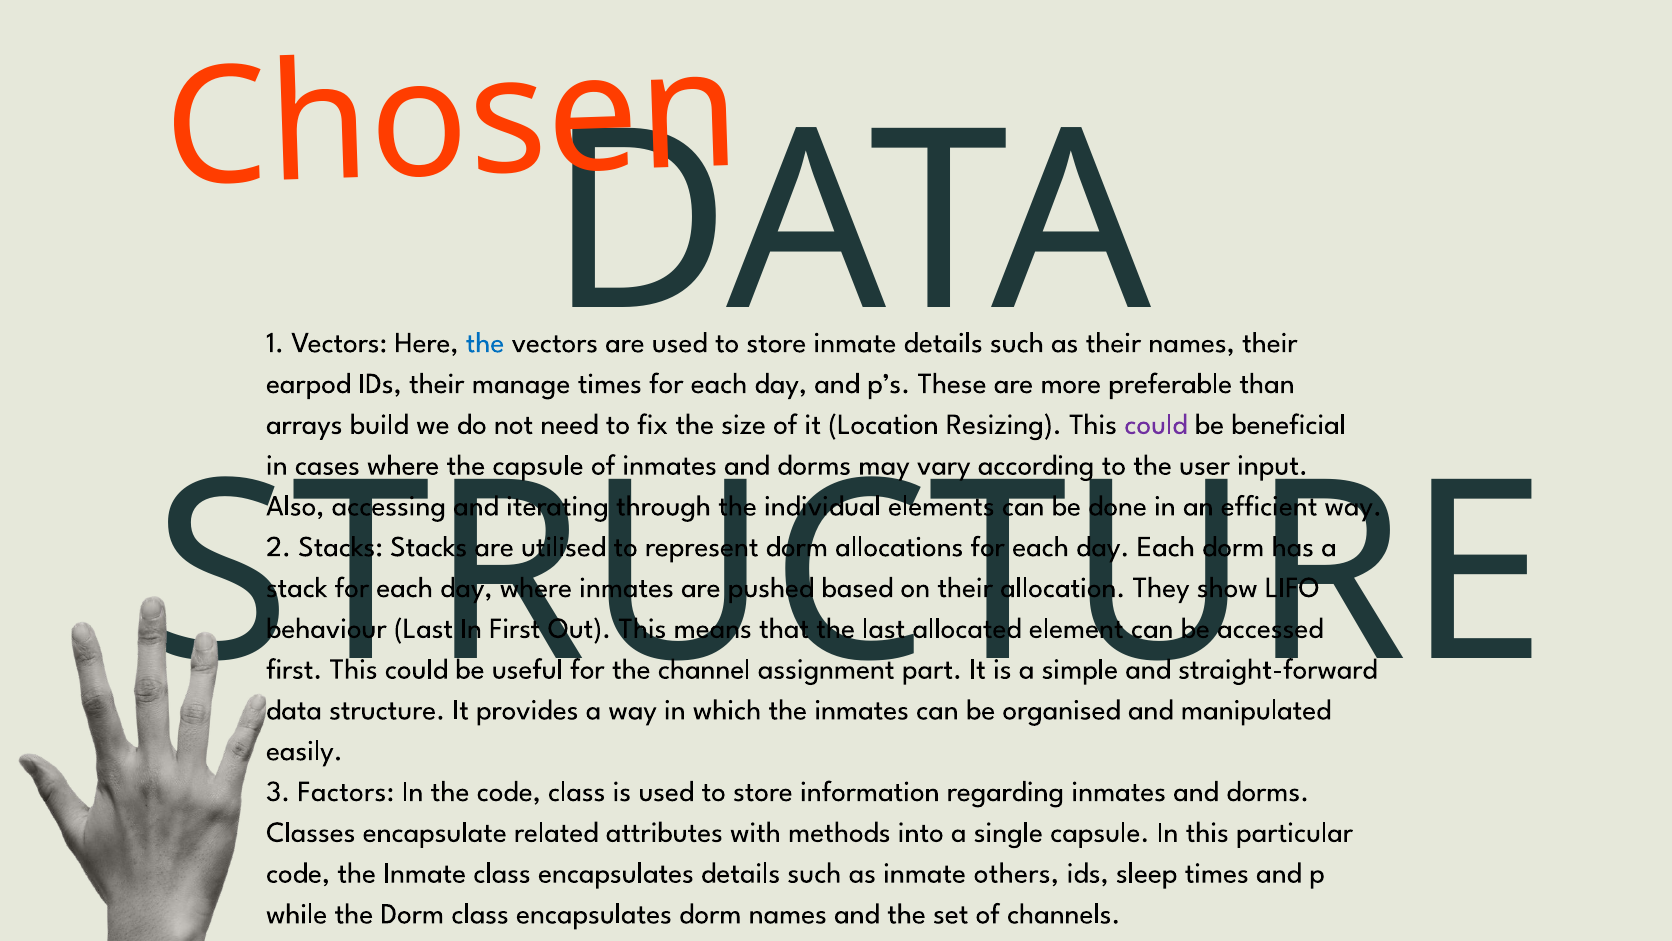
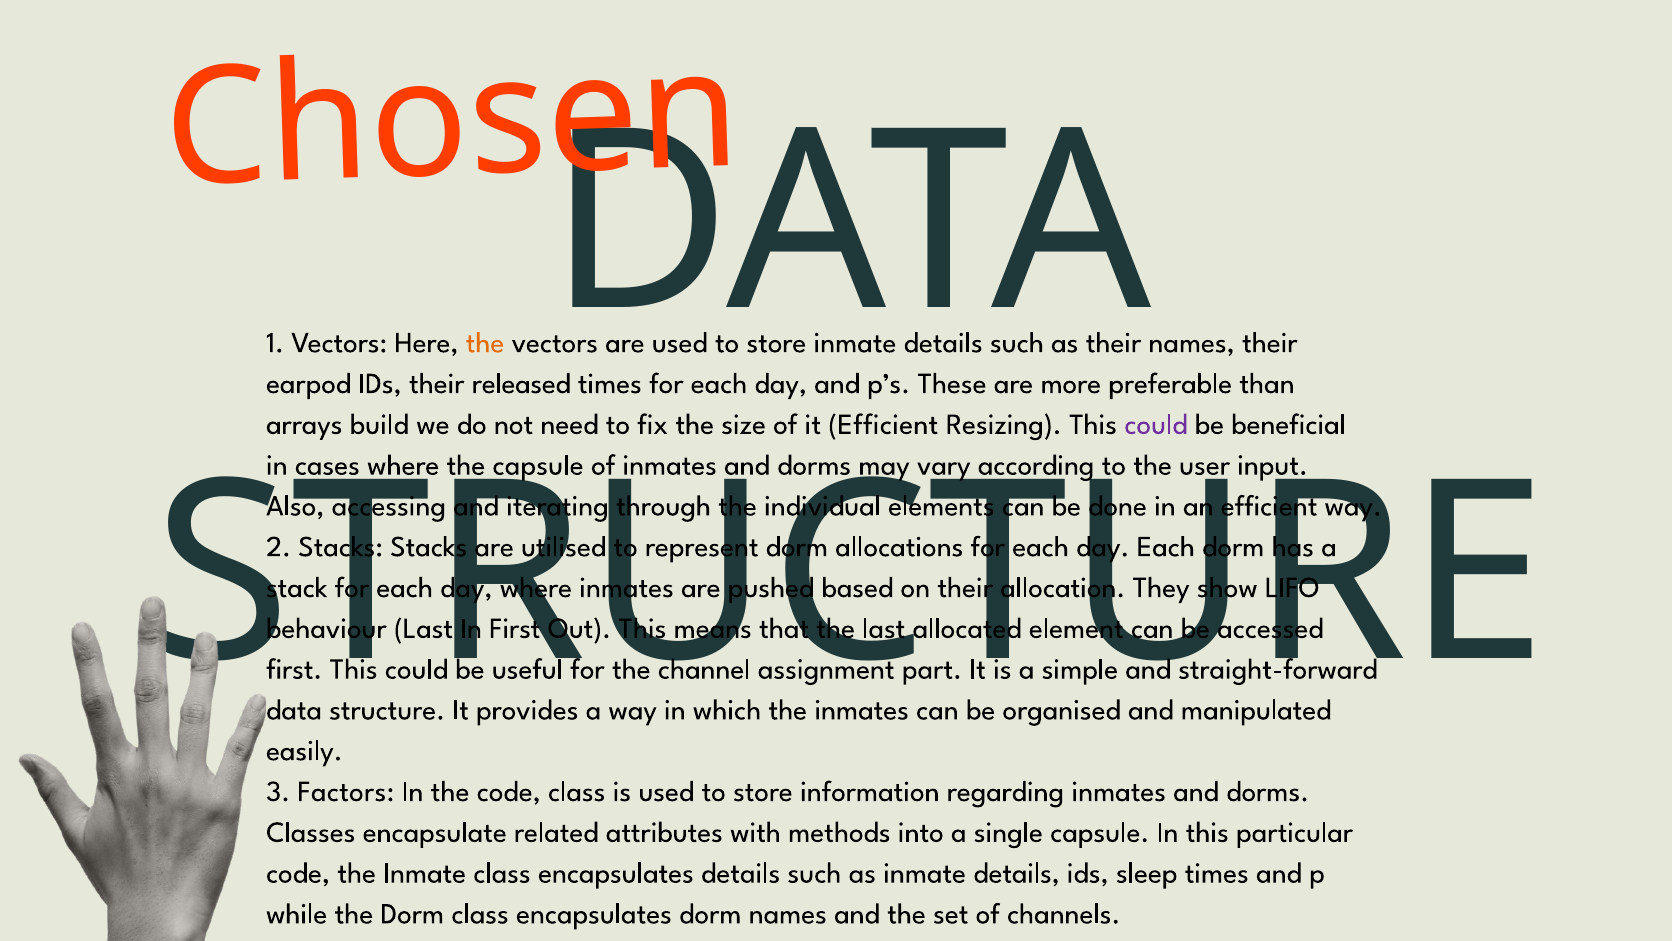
the colour: blue -> orange (485, 342)
manage: manage -> released (521, 383)
it Location: Location -> Efficient (883, 424)
as inmate others: others -> details (1017, 873)
